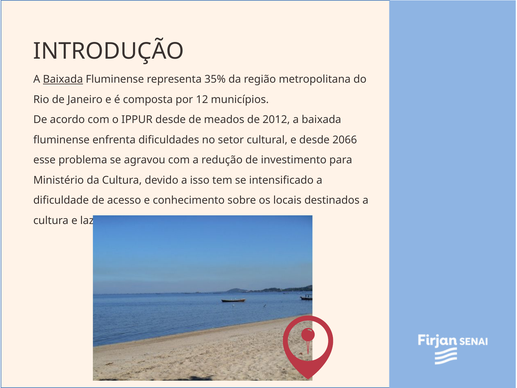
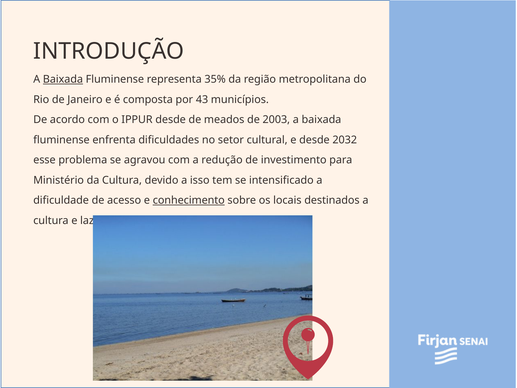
12: 12 -> 43 (202, 100)
2012: 2012 -> 2003 (276, 120)
2066: 2066 -> 2032 (345, 140)
conhecimento underline: none -> present (189, 200)
